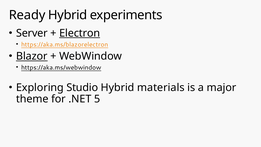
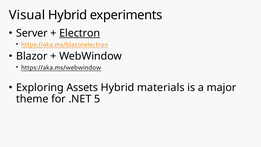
Ready: Ready -> Visual (27, 15)
Blazor underline: present -> none (32, 56)
Studio: Studio -> Assets (82, 87)
